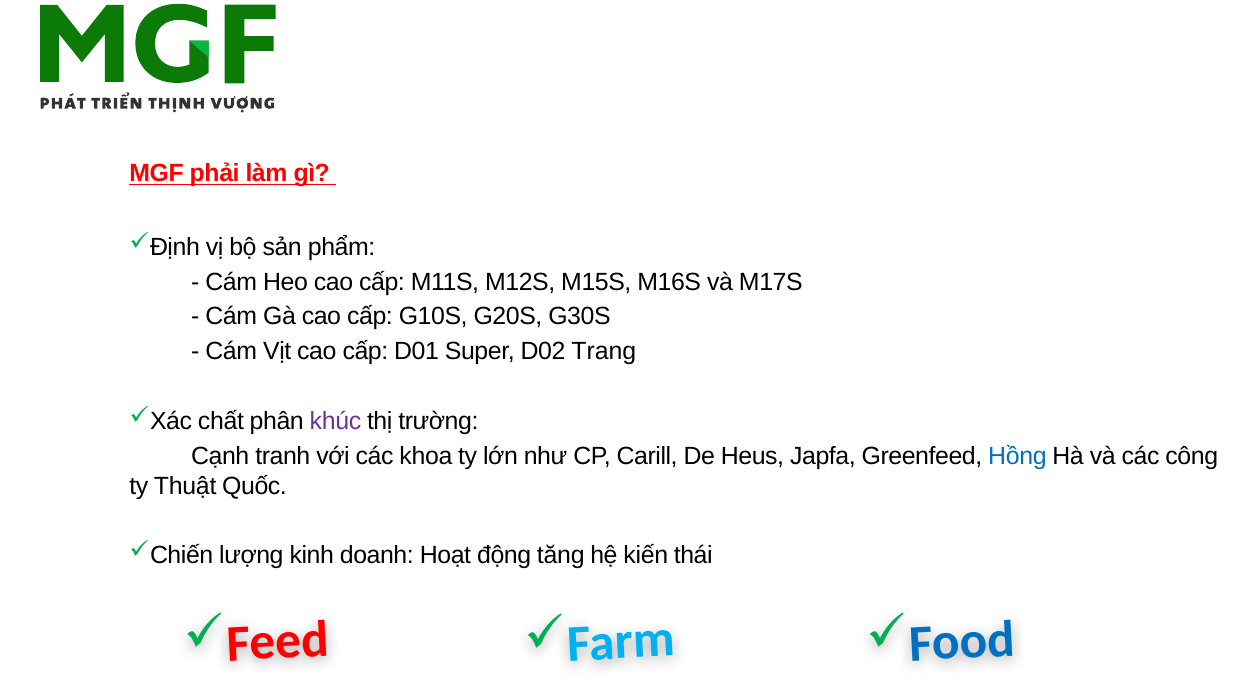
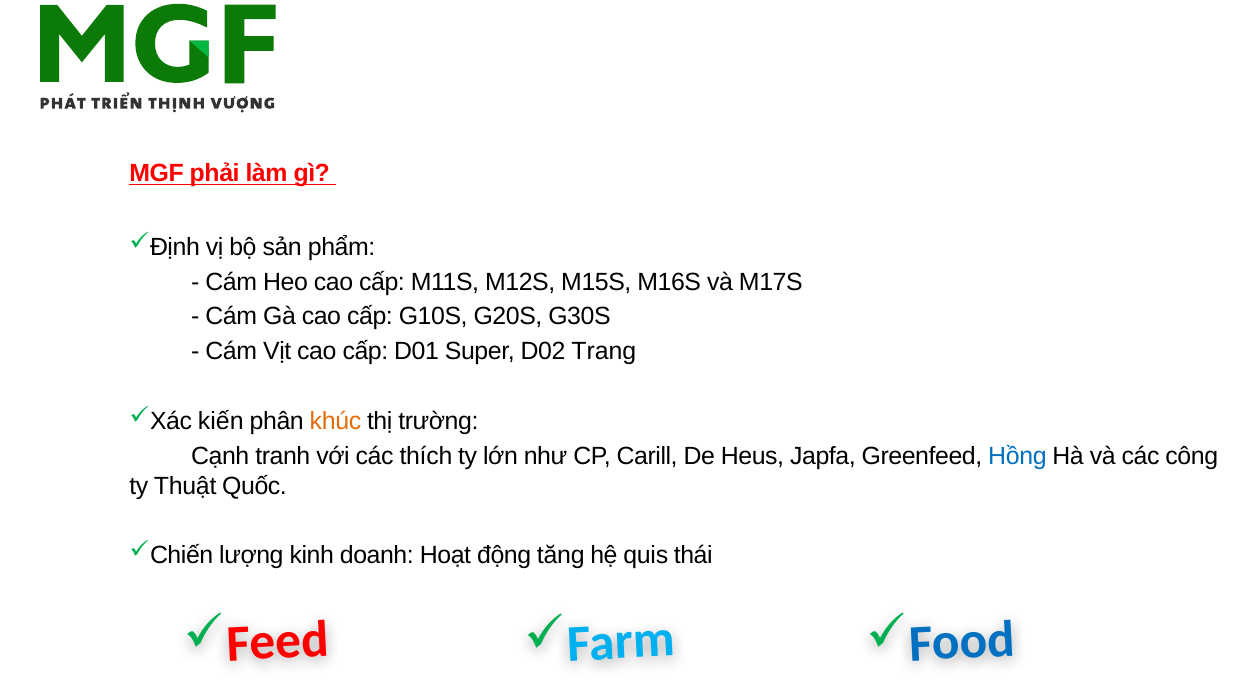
chất: chất -> kiến (221, 421)
khúc colour: purple -> orange (335, 421)
khoa: khoa -> thích (426, 456)
kiến: kiến -> quis (646, 555)
